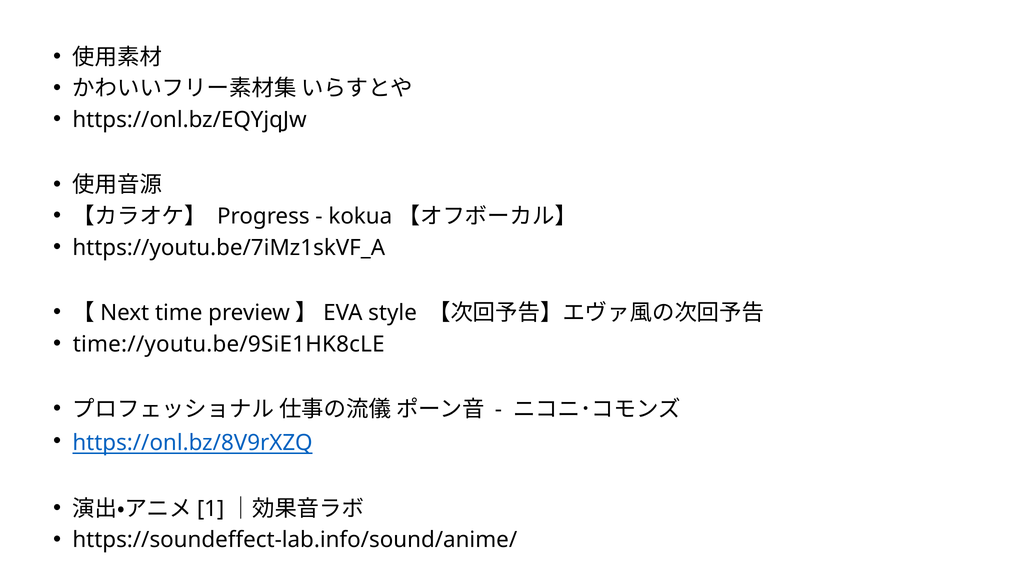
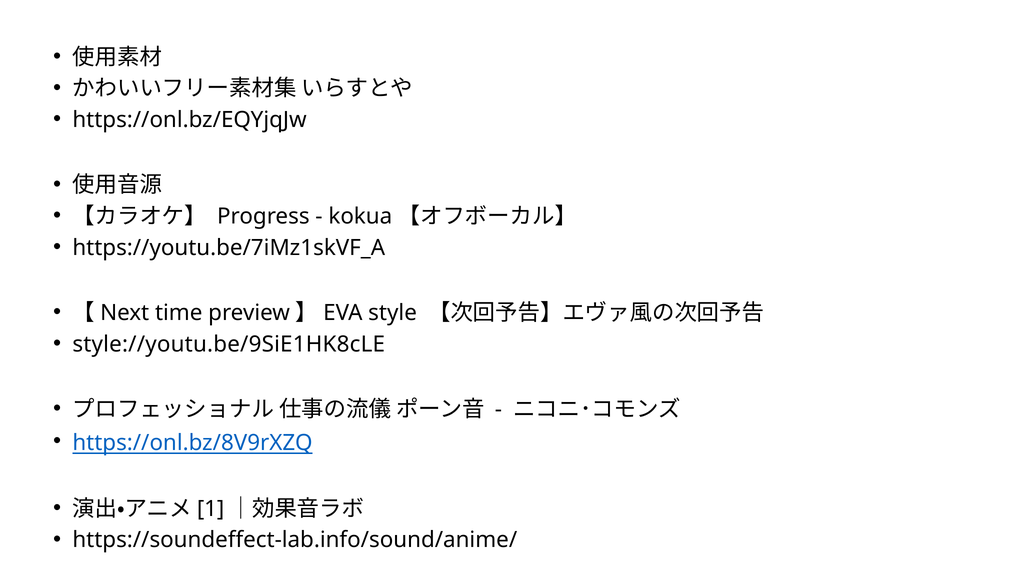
time://youtu.be/9SiE1HK8cLE: time://youtu.be/9SiE1HK8cLE -> style://youtu.be/9SiE1HK8cLE (229, 344)
